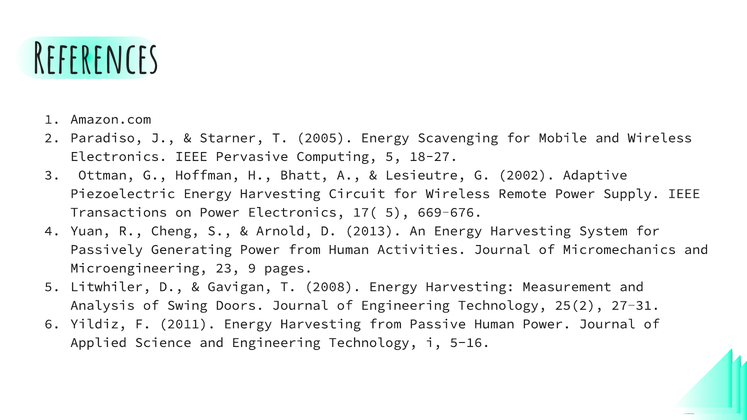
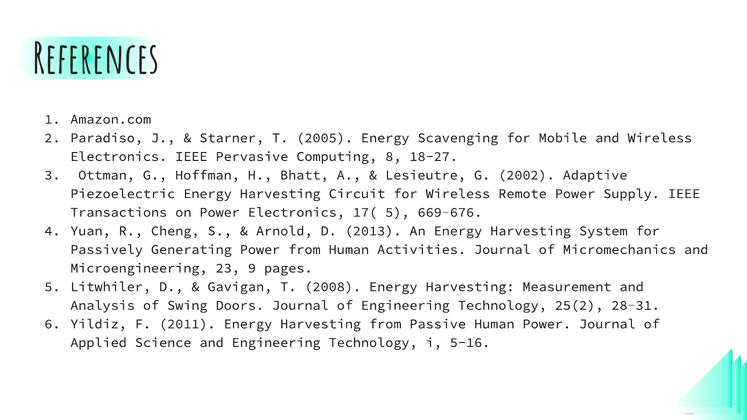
Computing 5: 5 -> 8 (393, 157)
27-31: 27-31 -> 28-31 (636, 305)
